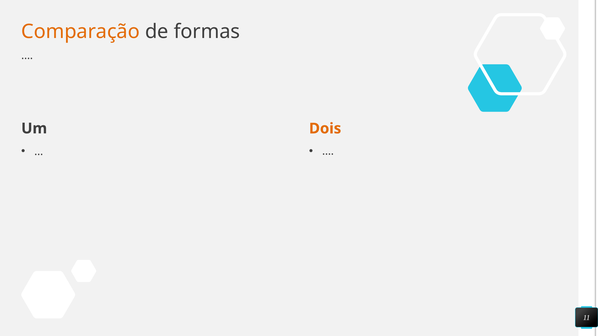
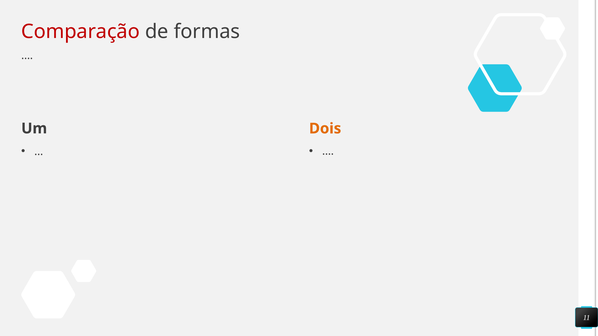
Comparação colour: orange -> red (81, 32)
